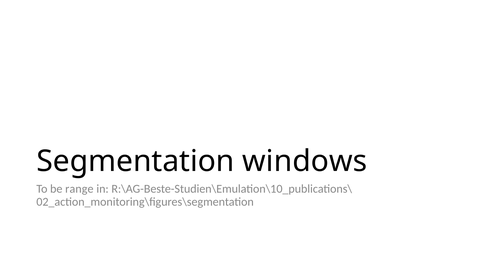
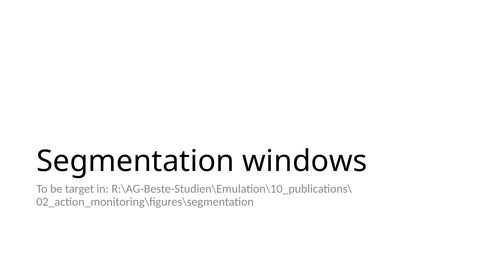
range: range -> target (80, 189)
